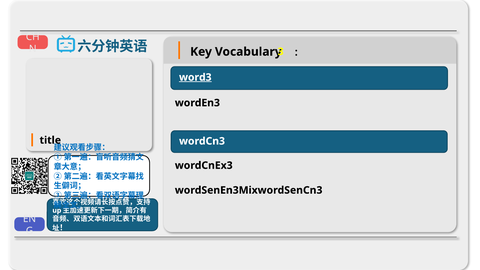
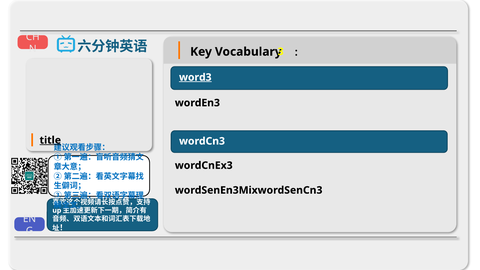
title underline: none -> present (50, 140)
